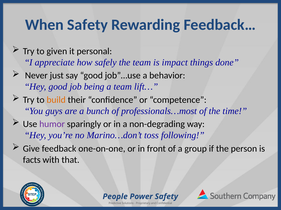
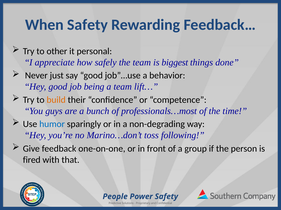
given: given -> other (57, 51)
impact: impact -> biggest (175, 63)
humor colour: purple -> blue (52, 124)
facts: facts -> fired (32, 160)
